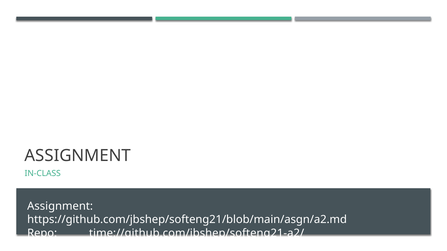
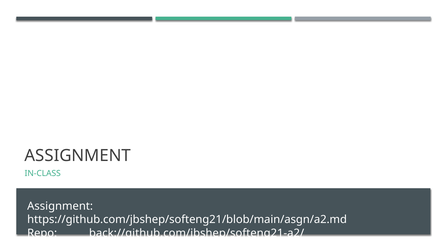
time://github.com/jbshep/softeng21-a2/: time://github.com/jbshep/softeng21-a2/ -> back://github.com/jbshep/softeng21-a2/ (197, 233)
